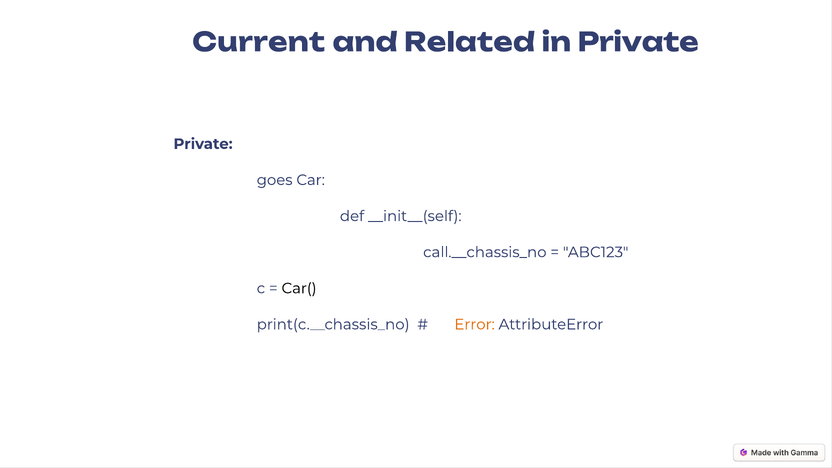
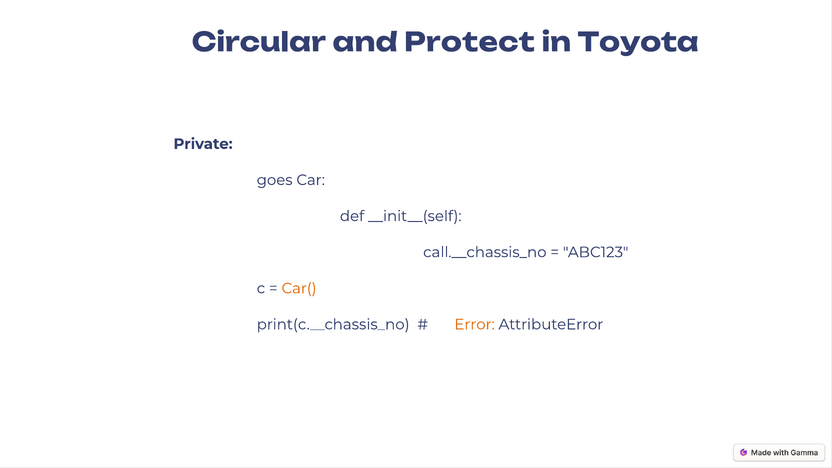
Current: Current -> Circular (259, 43)
Related: Related -> Protect (469, 43)
in Private: Private -> Toyota (638, 43)
Car( colour: black -> orange (299, 288)
